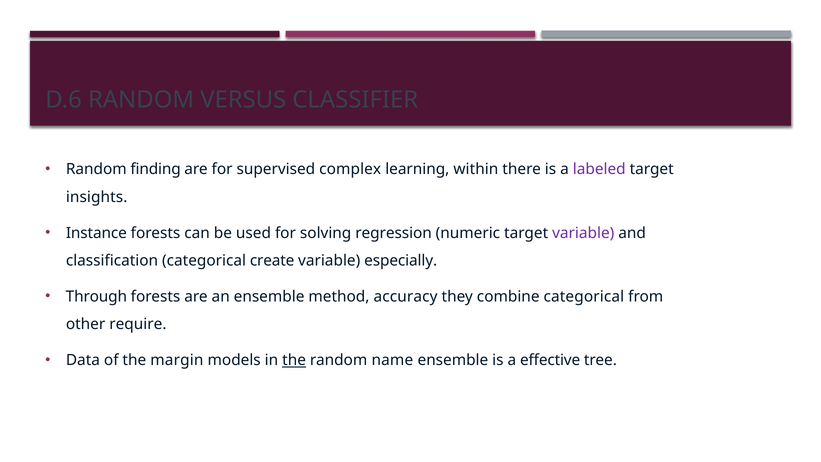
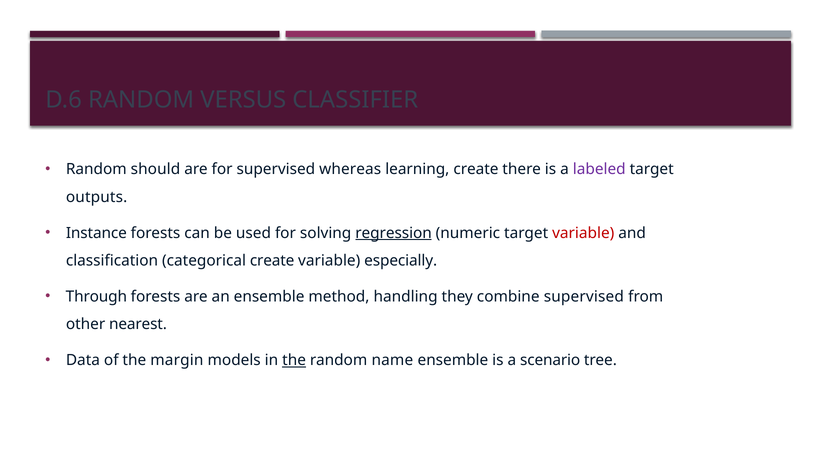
finding: finding -> should (155, 169)
complex: complex -> whereas (350, 169)
learning within: within -> create (476, 169)
insights: insights -> outputs (97, 197)
regression underline: none -> present (394, 233)
variable colour: purple -> red (583, 233)
accuracy: accuracy -> handling (406, 297)
combine categorical: categorical -> supervised (584, 297)
require: require -> nearest (138, 324)
effective: effective -> scenario (550, 360)
